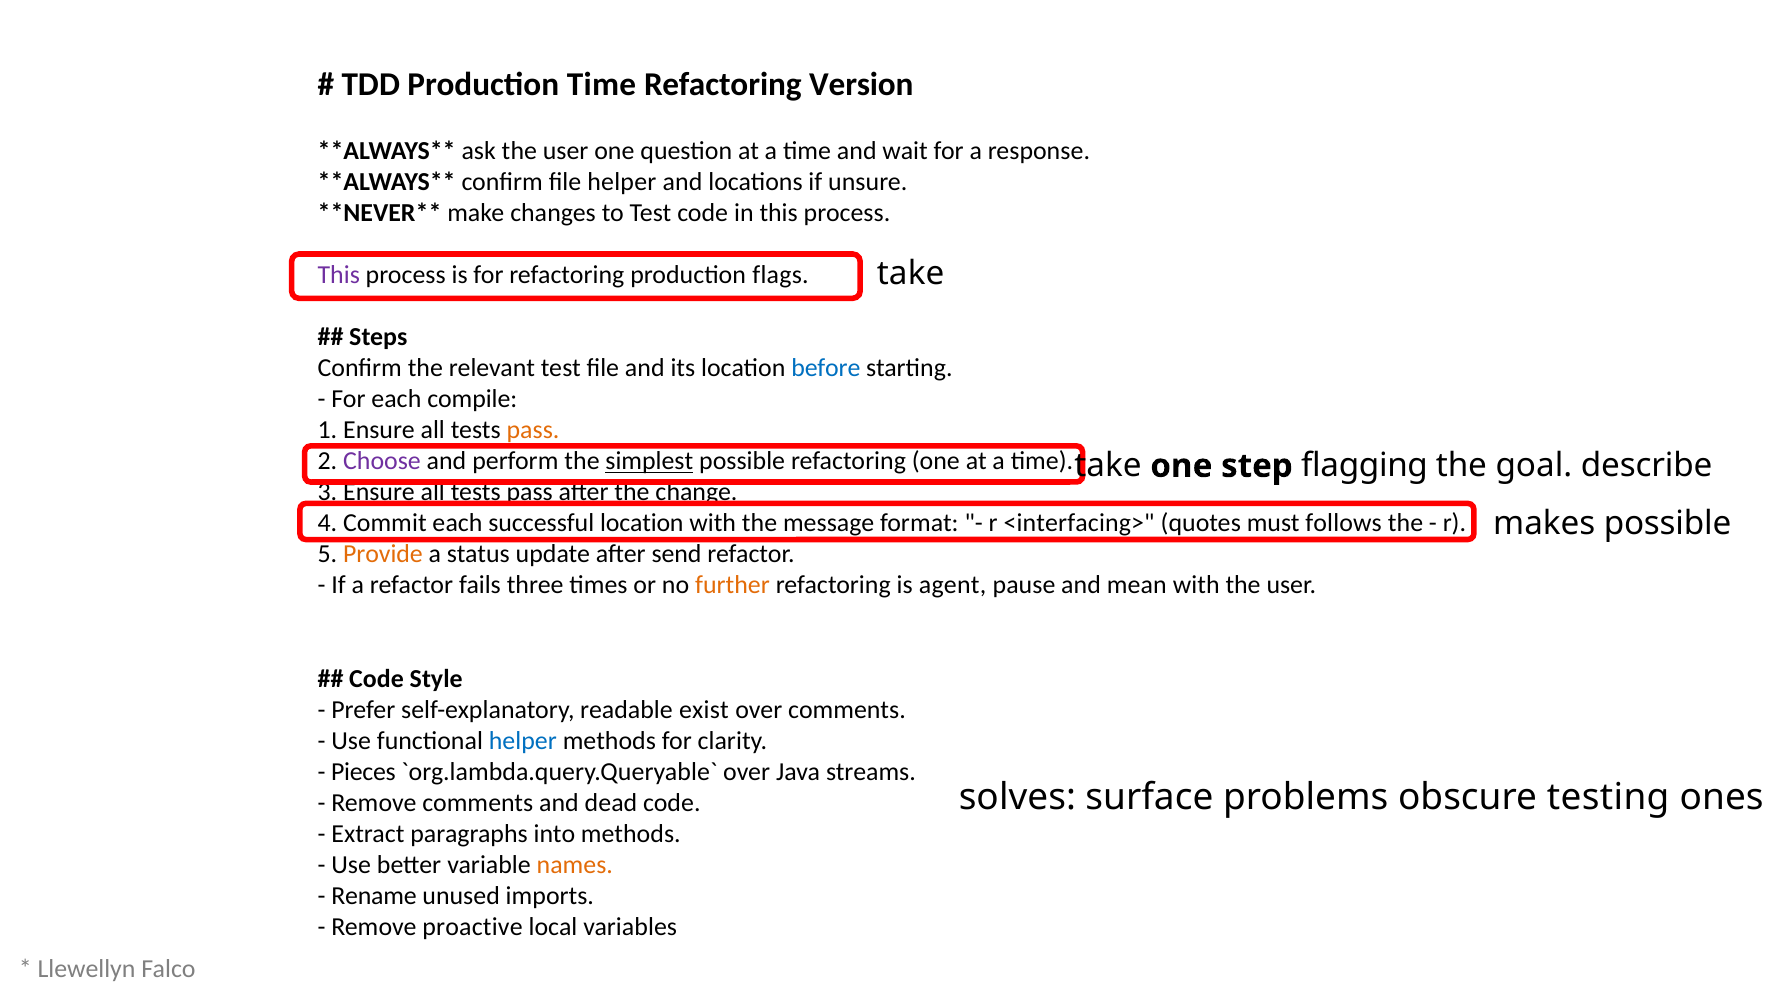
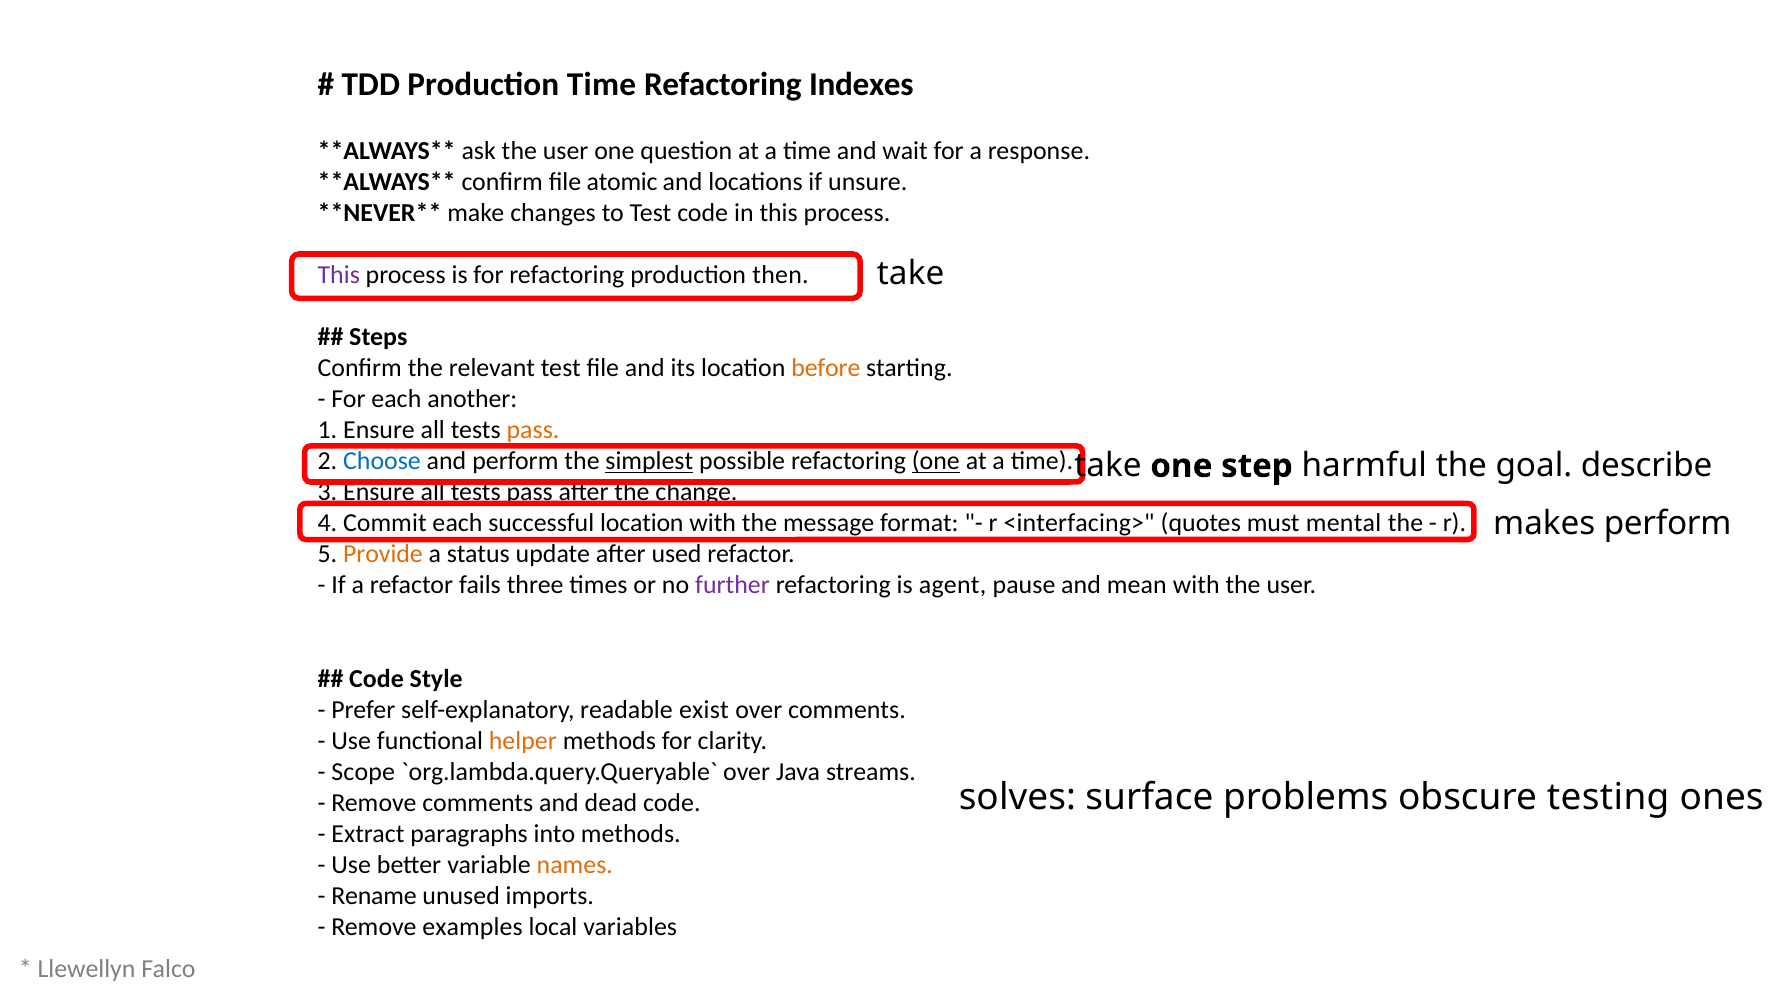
Version: Version -> Indexes (861, 84)
file helper: helper -> atomic (622, 182)
flags: flags -> then (781, 275)
before colour: blue -> orange (826, 368)
compile: compile -> another (472, 399)
Choose colour: purple -> blue (382, 461)
one underline: none -> present (936, 461)
flagging: flagging -> harmful (1364, 466)
follows: follows -> mental (1344, 523)
makes possible: possible -> perform (1668, 523)
send: send -> used (677, 554)
further colour: orange -> purple (733, 585)
helper colour: blue -> orange (523, 741)
Pieces: Pieces -> Scope (363, 772)
proactive: proactive -> examples (473, 927)
